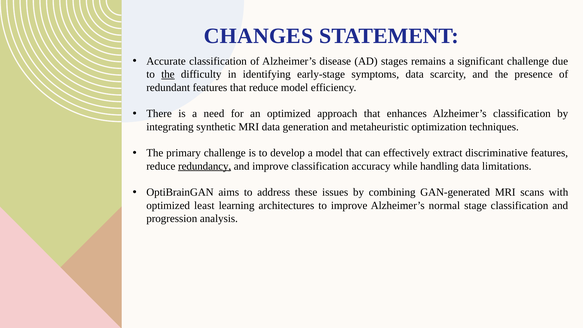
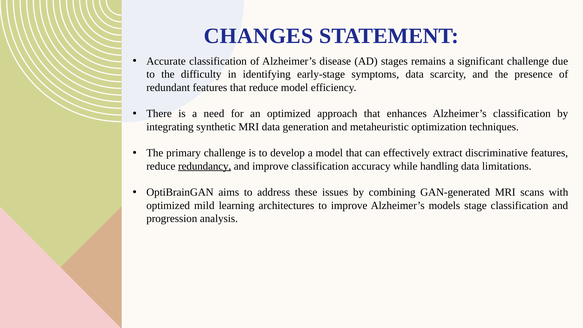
the underline: present -> none (168, 74)
least: least -> mild (204, 205)
normal: normal -> models (444, 205)
